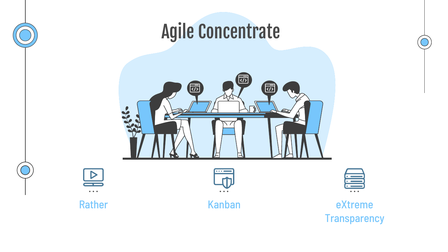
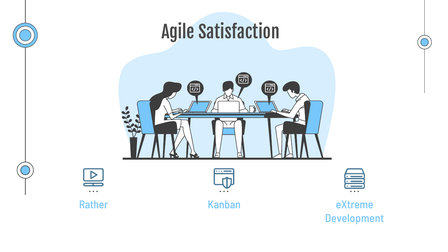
Concentrate: Concentrate -> Satisfaction (239, 33)
Transparency: Transparency -> Development (355, 218)
